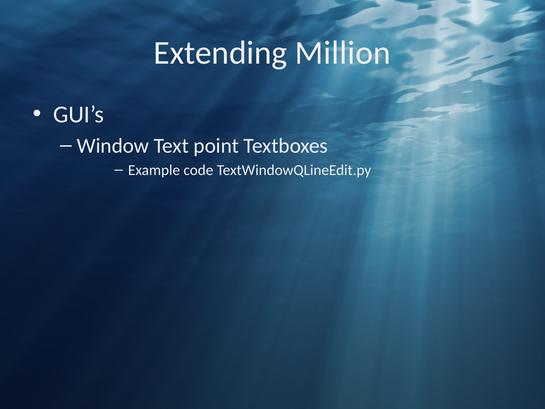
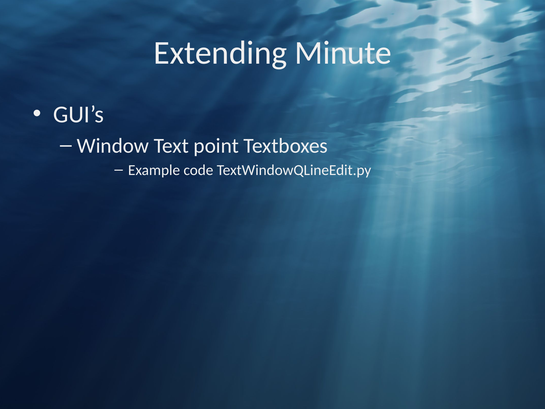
Million: Million -> Minute (343, 53)
